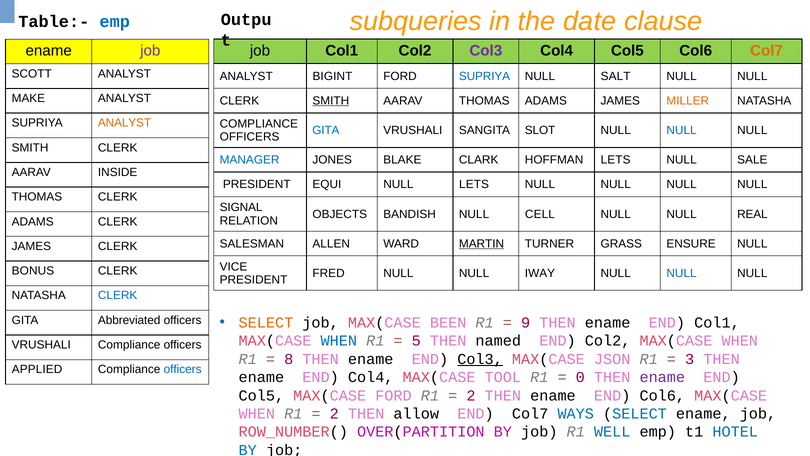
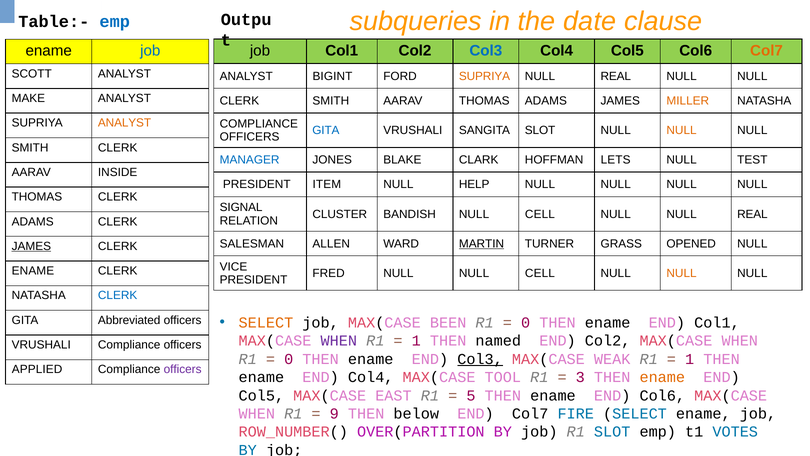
Col3 colour: purple -> blue (486, 51)
job colour: purple -> blue (150, 51)
SUPRIYA colour: blue -> orange (485, 76)
SALT: SALT -> REAL (616, 76)
SMITH underline: present -> none (331, 101)
NULL colour: blue -> orange (682, 130)
SALE: SALE -> TEST (752, 160)
EQUI: EQUI -> ITEM (327, 184)
NULL LETS: LETS -> HELP (474, 184)
OBJECTS: OBJECTS -> CLUSTER (340, 214)
ENSURE: ENSURE -> OPENED (691, 244)
JAMES underline: none -> present (31, 246)
BONUS: BONUS -> ENAME (33, 271)
NULL NULL IWAY: IWAY -> CELL (540, 273)
NULL colour: blue -> orange (682, 273)
9: 9 -> 0 (526, 322)
WHEN colour: blue -> purple (339, 340)
5: 5 -> 1 (416, 340)
8: 8 -> 0 (289, 359)
JSON: JSON -> WEAK (612, 359)
3: 3 -> 1 (690, 359)
officers colour: blue -> purple (183, 369)
0: 0 -> 3 (580, 377)
ename colour: purple -> orange (662, 377)
MAX(CASE FORD: FORD -> EAST (393, 395)
2: 2 -> 5 (471, 395)
2: 2 -> 9 (334, 413)
allow: allow -> below (416, 413)
WAYS: WAYS -> FIRE (576, 413)
R1 WELL: WELL -> SLOT (612, 432)
HOTEL: HOTEL -> VOTES (735, 432)
